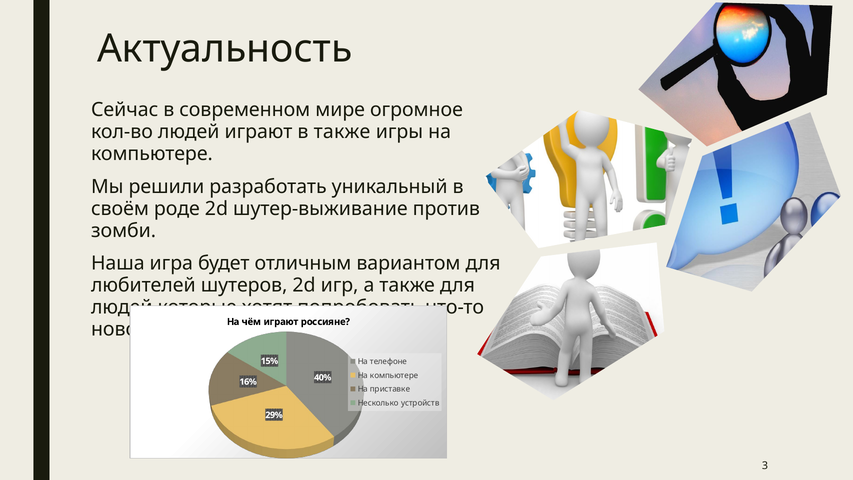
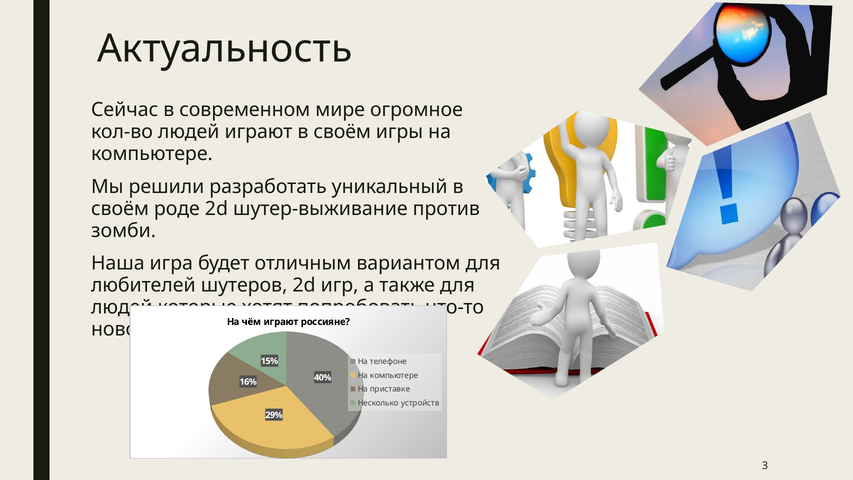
играют в также: также -> своём (342, 132)
